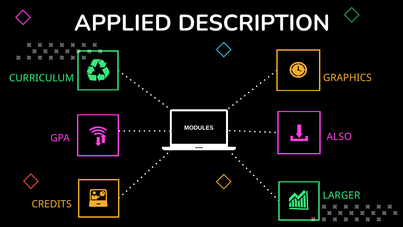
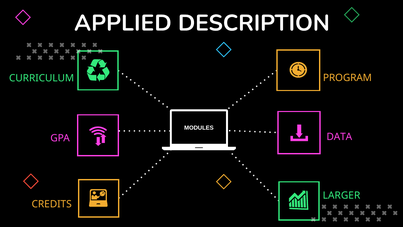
GRAPHICS: GRAPHICS -> PROGRAM (347, 78)
ALSO: ALSO -> DATA (339, 137)
